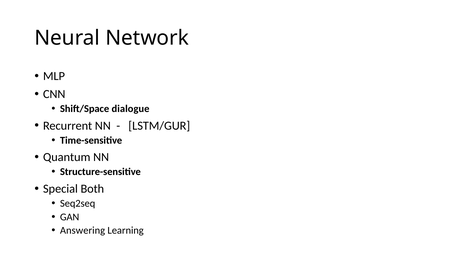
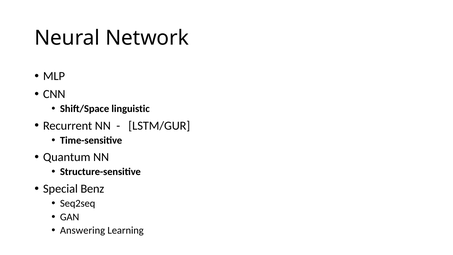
dialogue: dialogue -> linguistic (131, 109)
Both: Both -> Benz (92, 189)
